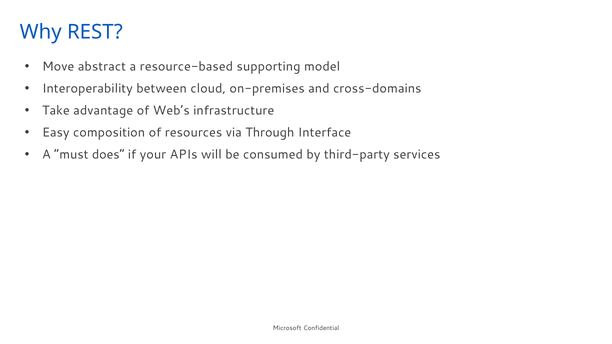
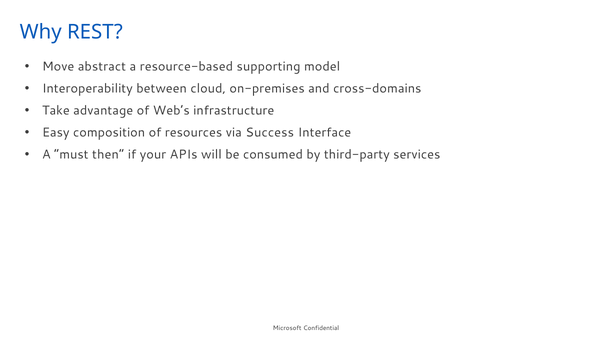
Through: Through -> Success (270, 133)
does: does -> then (108, 155)
